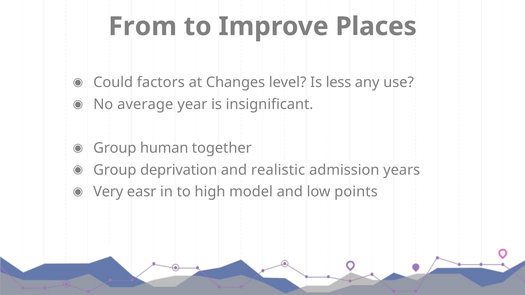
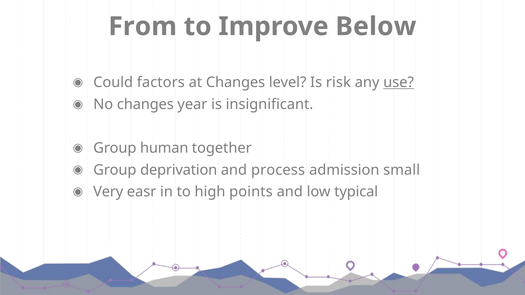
Places: Places -> Below (376, 26)
less: less -> risk (338, 83)
use underline: none -> present (399, 83)
No average: average -> changes (145, 104)
realistic: realistic -> process (278, 170)
years: years -> small (402, 170)
model: model -> points (251, 192)
points: points -> typical (356, 192)
